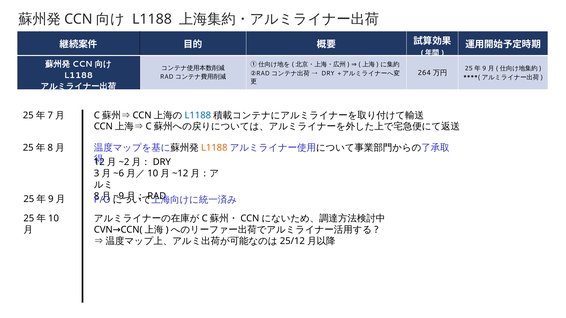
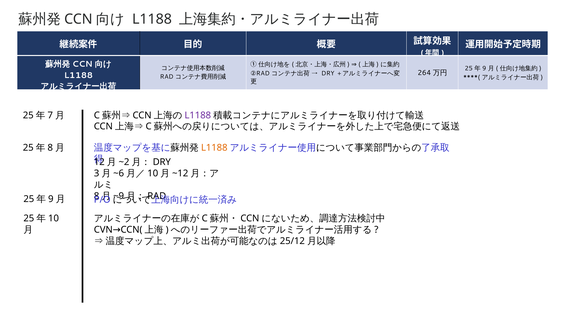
L1188 colour: blue -> purple (198, 115)
